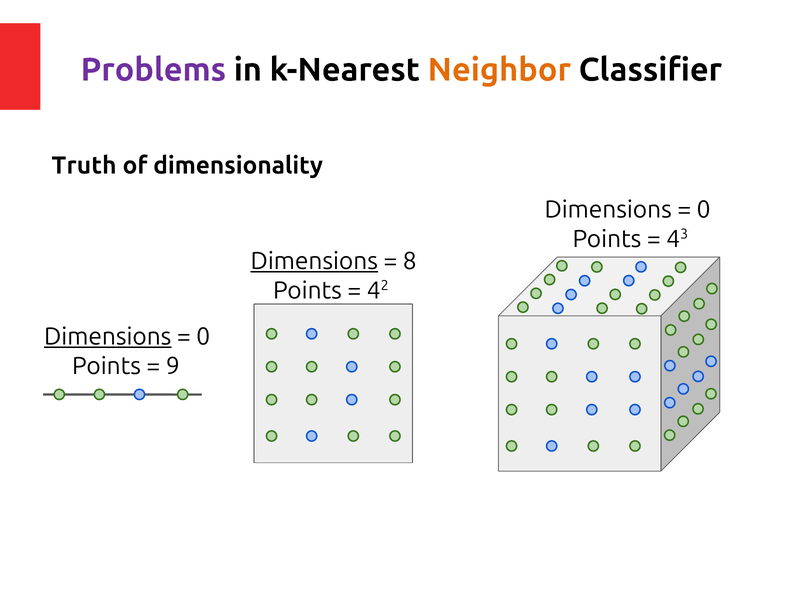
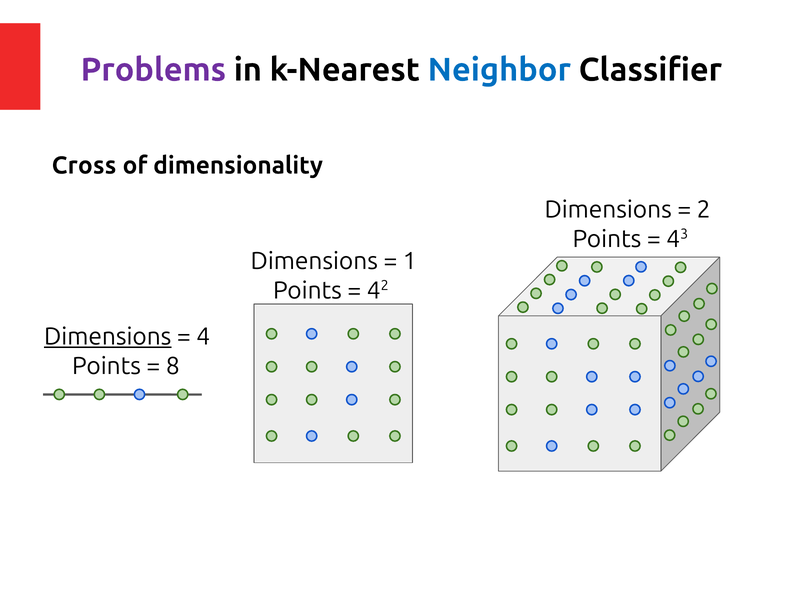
Neighbor colour: orange -> blue (499, 70)
Truth: Truth -> Cross (84, 165)
0: 0 -> 2 (704, 209)
Dimensions underline: present -> none (314, 261)
8: 8 -> 1 (410, 261)
0: 0 -> 4 (203, 336)
9: 9 -> 8 (173, 366)
